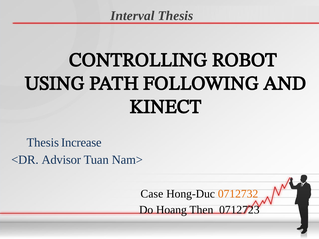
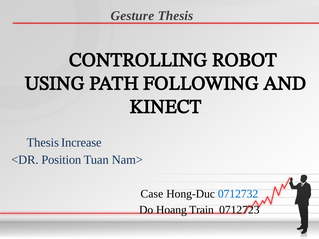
Interval: Interval -> Gesture (132, 16)
Advisor: Advisor -> Position (61, 160)
0712732 colour: orange -> blue (238, 194)
Then: Then -> Train (202, 210)
